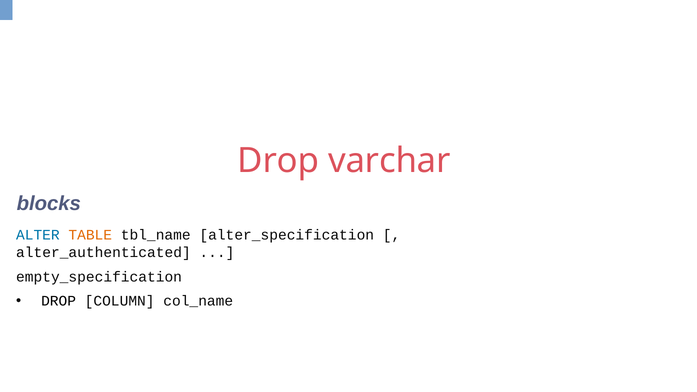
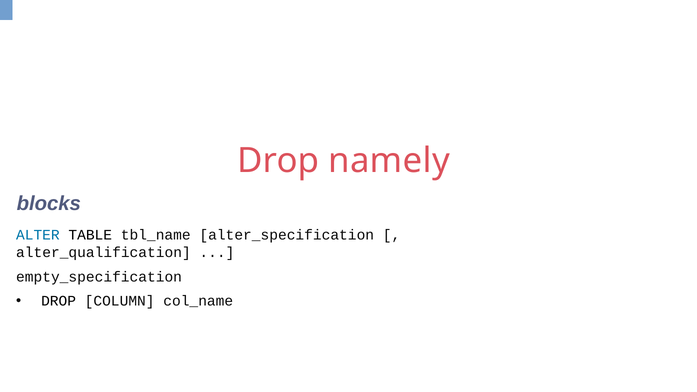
varchar: varchar -> namely (389, 161)
TABLE colour: orange -> black (90, 235)
alter_authenticated: alter_authenticated -> alter_qualification (103, 252)
